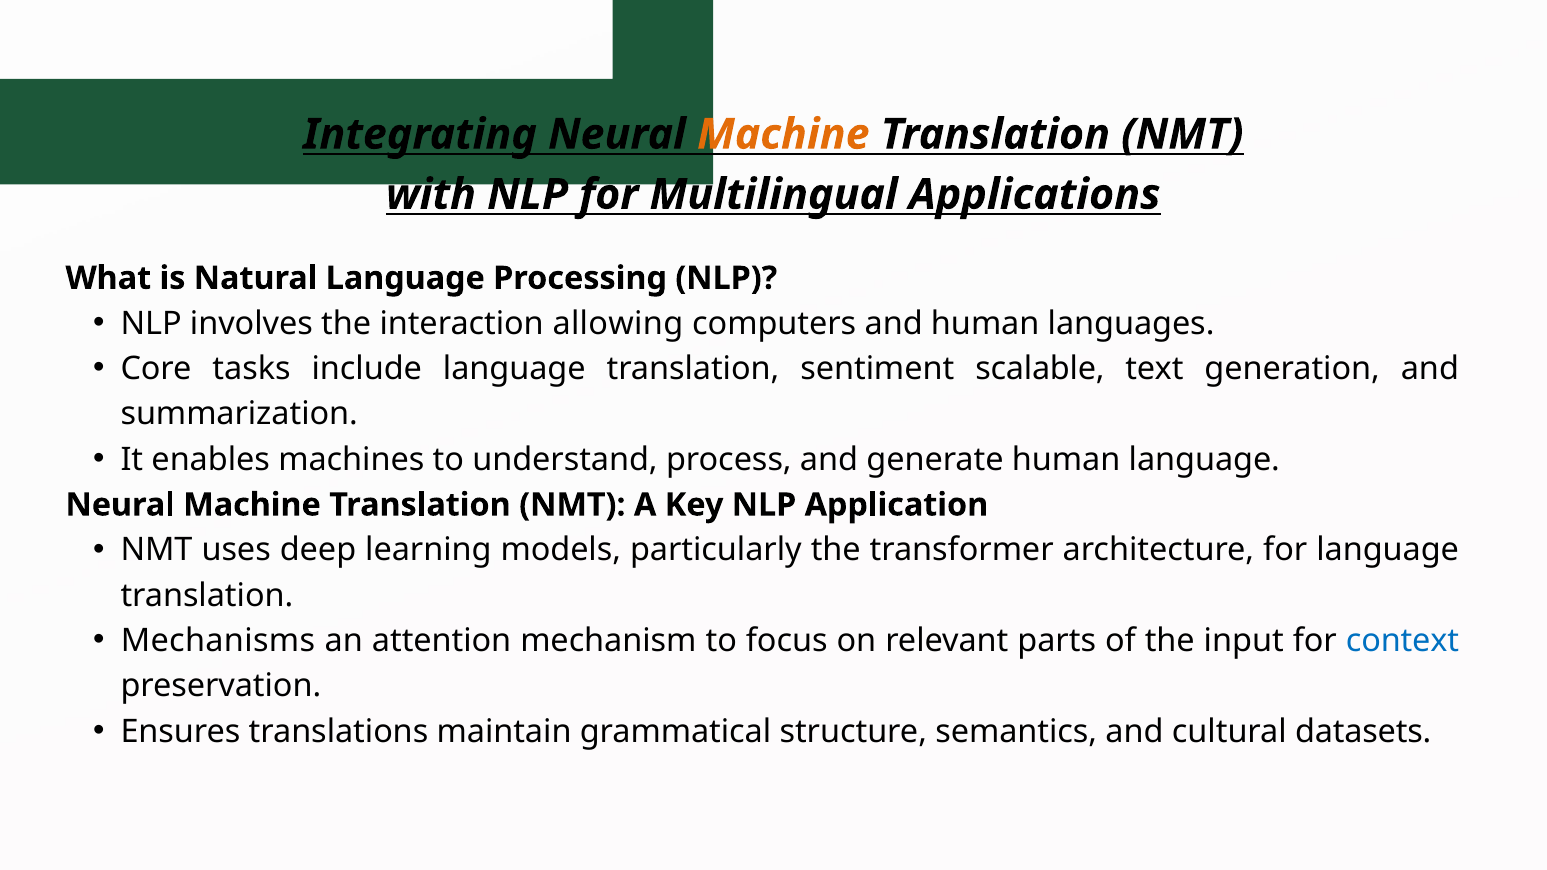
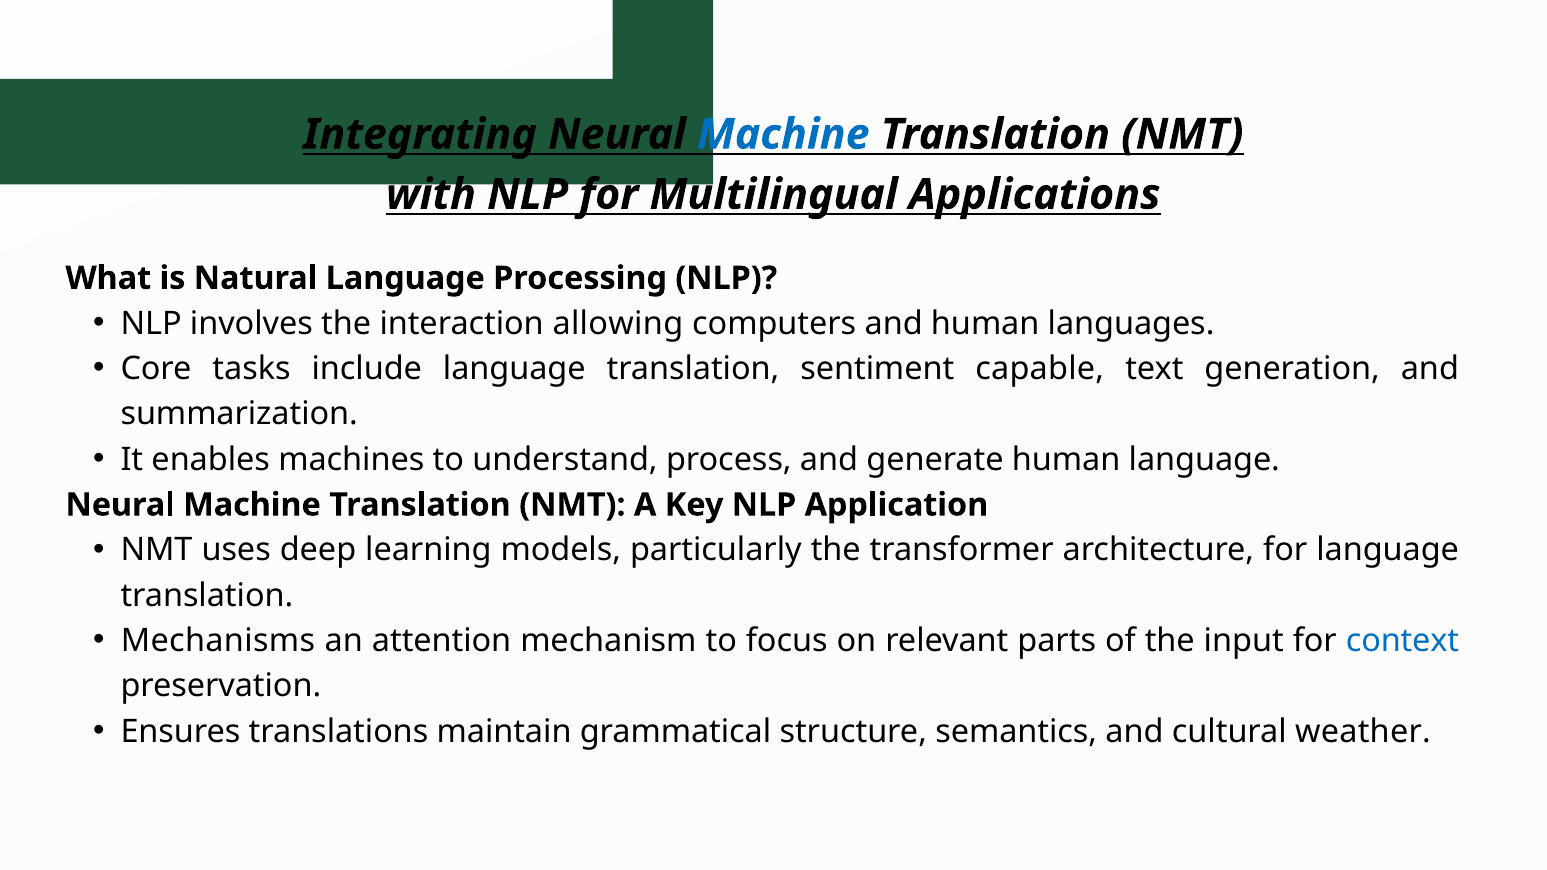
Machine colour: orange -> blue (783, 135)
scalable: scalable -> capable (1040, 369)
datasets: datasets -> weather (1363, 732)
